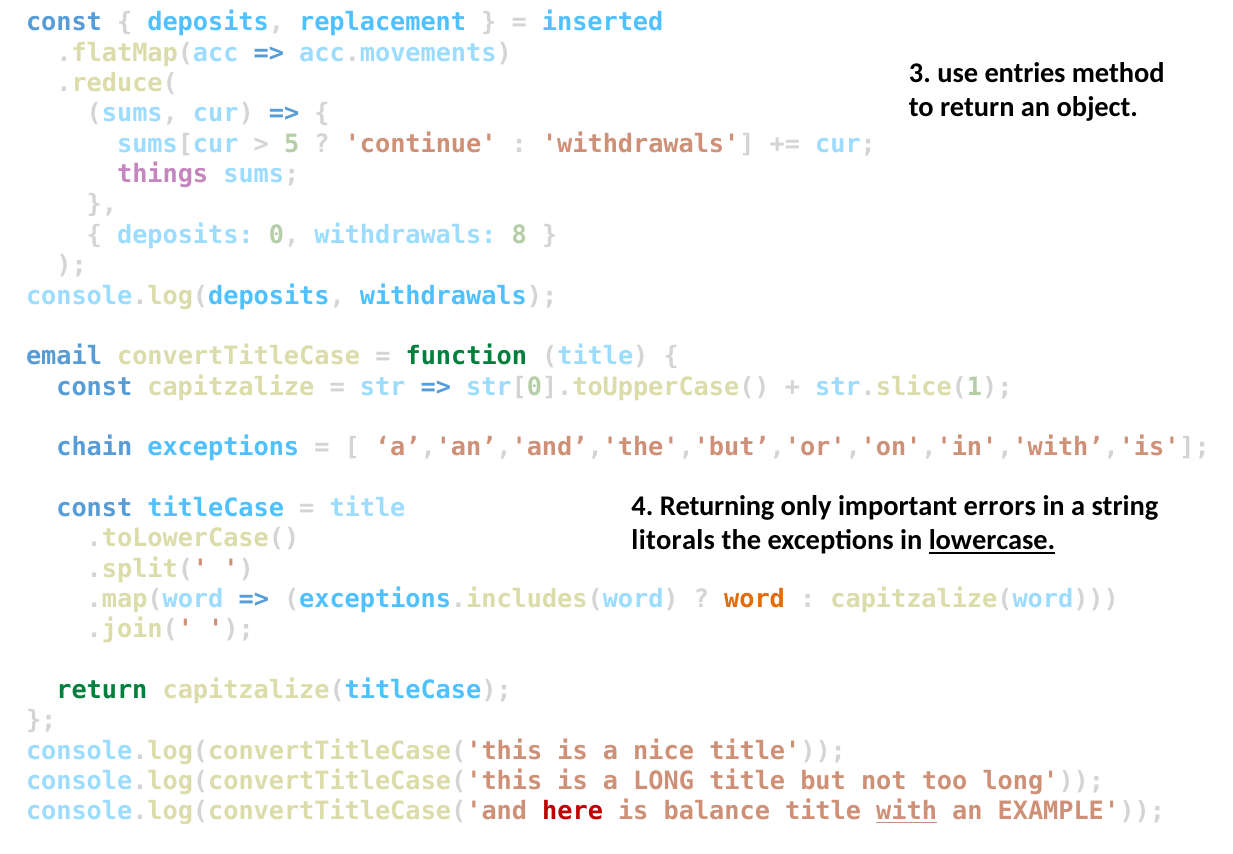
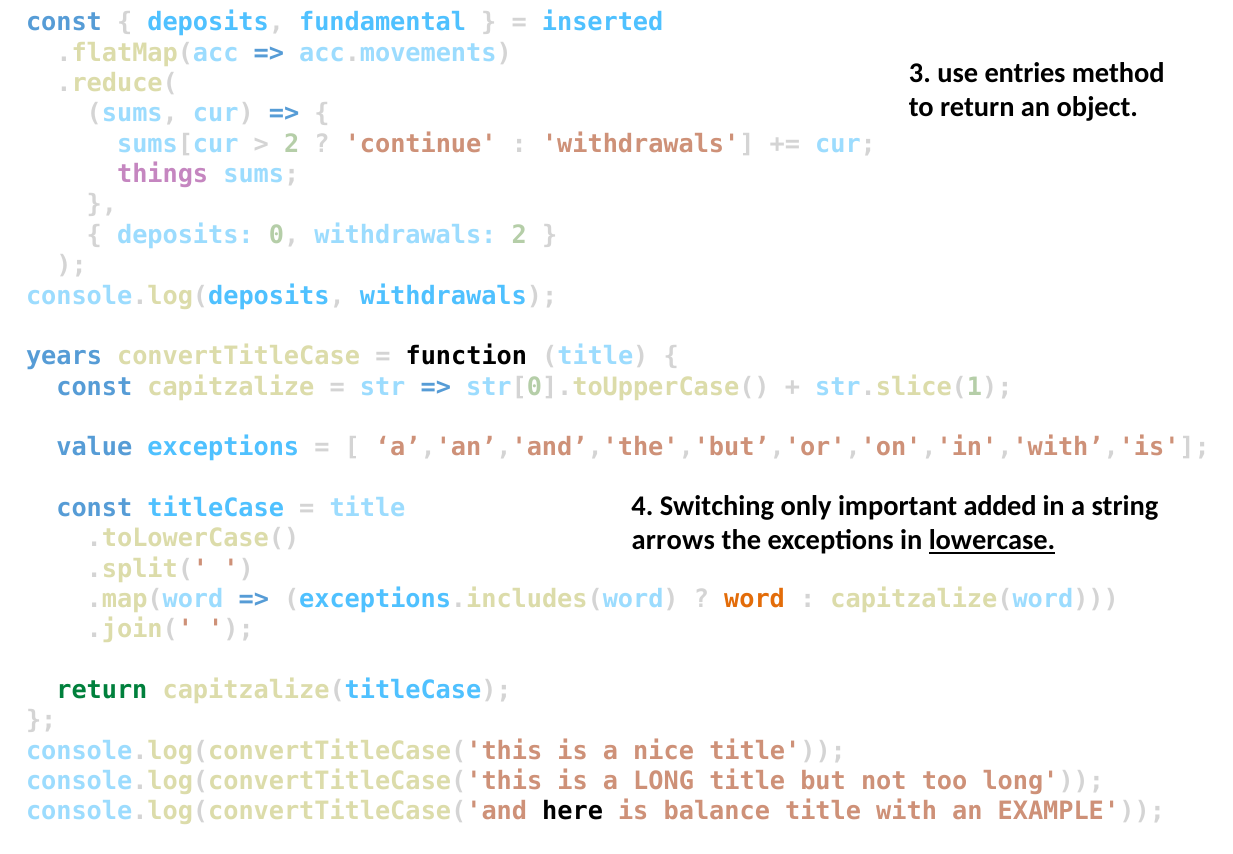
replacement: replacement -> fundamental (383, 23)
5: 5 -> 2 (292, 144)
withdrawals 8: 8 -> 2 (519, 235)
email: email -> years (64, 356)
function colour: green -> black (466, 356)
chain: chain -> value (94, 447)
Returning: Returning -> Switching (717, 506)
errors: errors -> added (1000, 506)
litorals: litorals -> arrows (673, 540)
here colour: red -> black (573, 811)
with underline: present -> none (907, 811)
